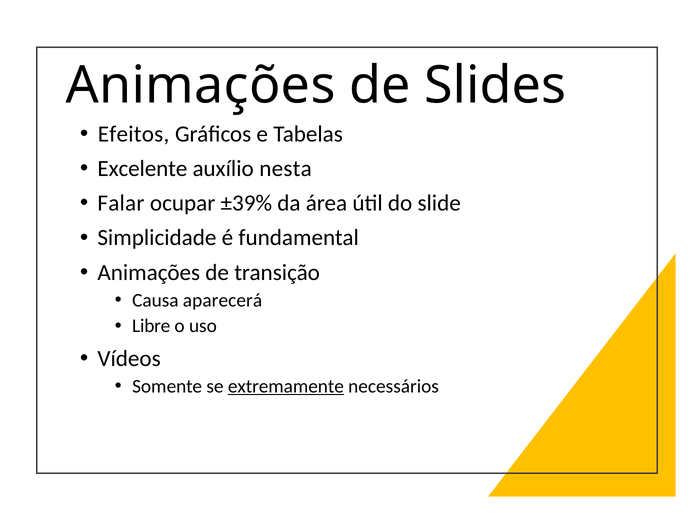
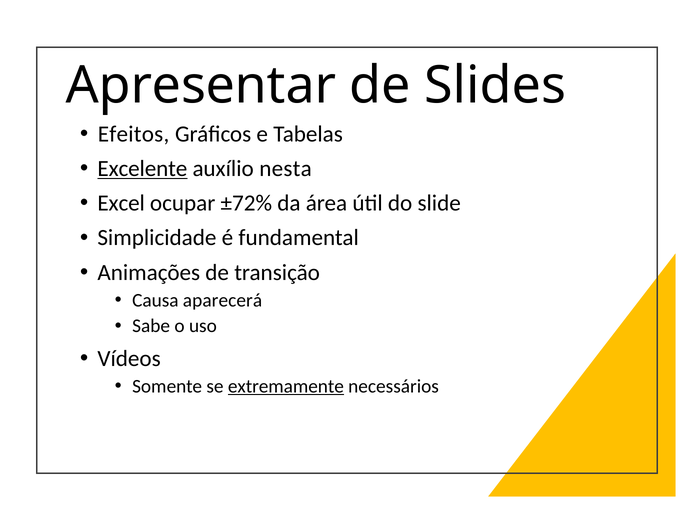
Animações: Animações -> Apresentar (201, 85)
Excelente underline: none -> present (142, 168)
Falar: Falar -> Excel (121, 203)
±39%: ±39% -> ±72% (246, 203)
Libre: Libre -> Sabe (151, 326)
